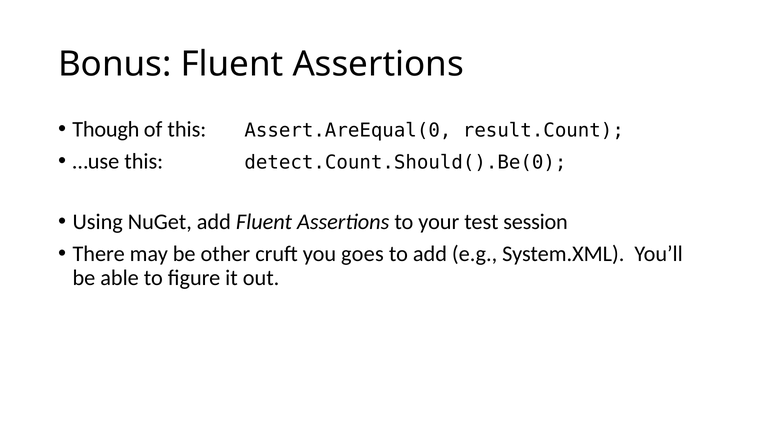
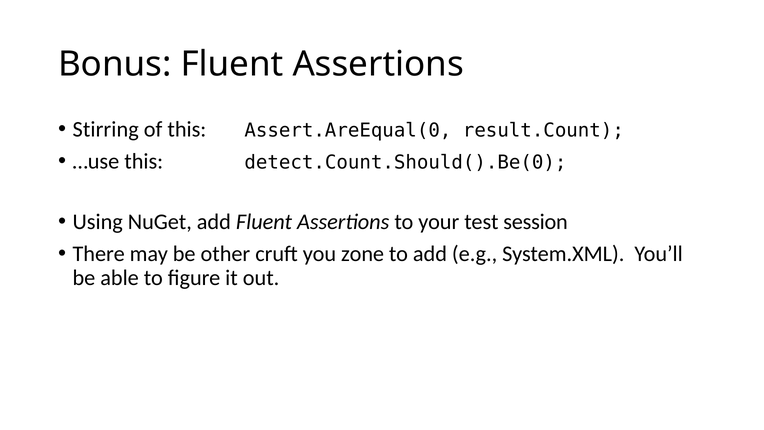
Though: Though -> Stirring (106, 129)
goes: goes -> zone (363, 254)
